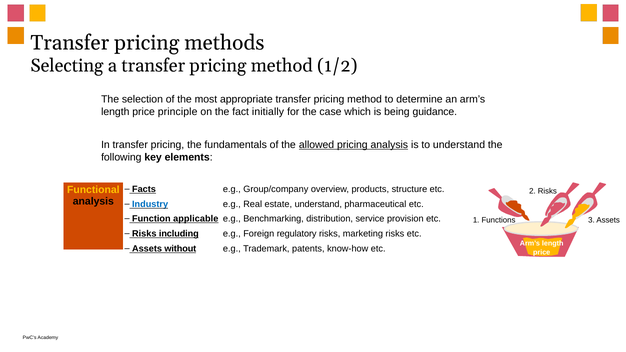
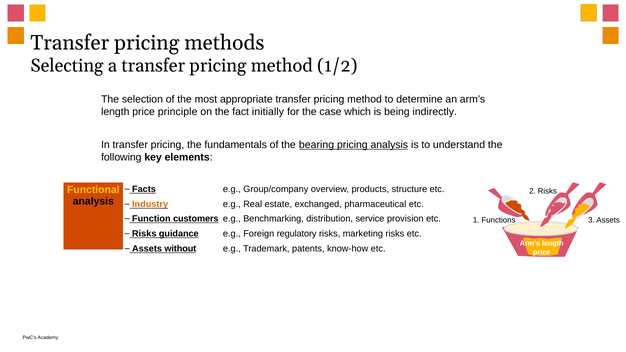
guidance: guidance -> indirectly (435, 112)
allowed: allowed -> bearing (317, 145)
Industry colour: blue -> orange (150, 204)
estate understand: understand -> exchanged (318, 204)
applicable: applicable -> customers (196, 219)
including: including -> guidance (179, 234)
